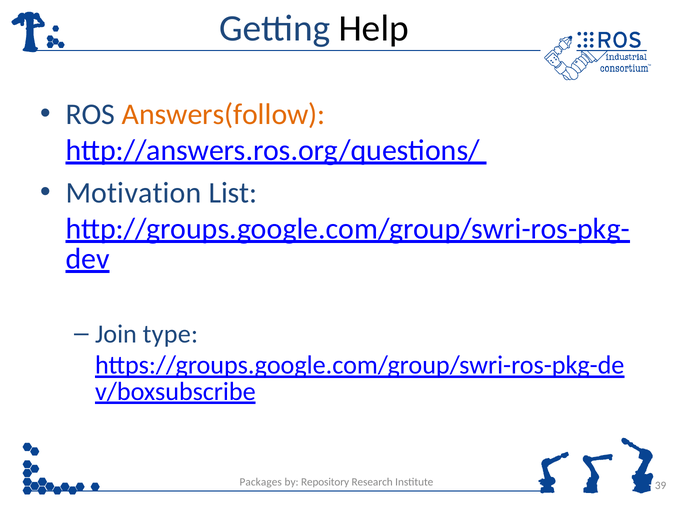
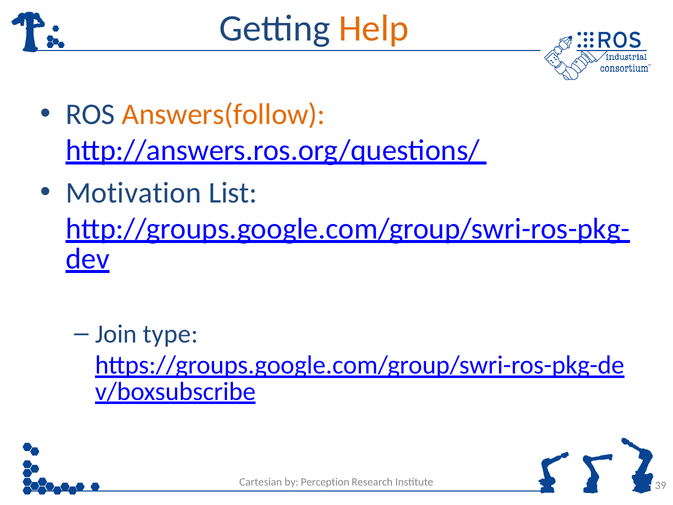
Help colour: black -> orange (374, 28)
Packages: Packages -> Cartesian (261, 482)
Repository: Repository -> Perception (325, 482)
